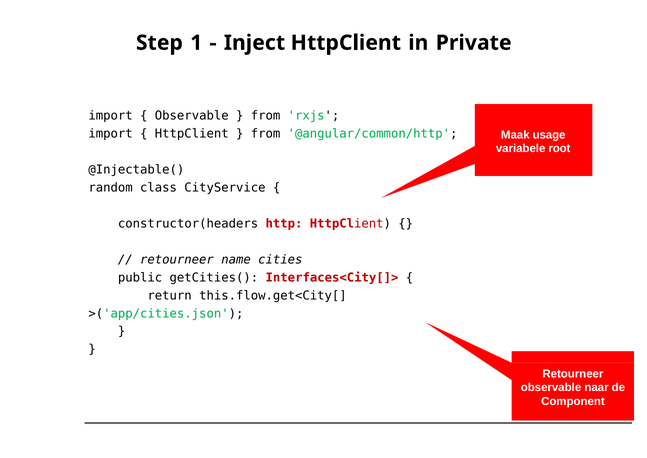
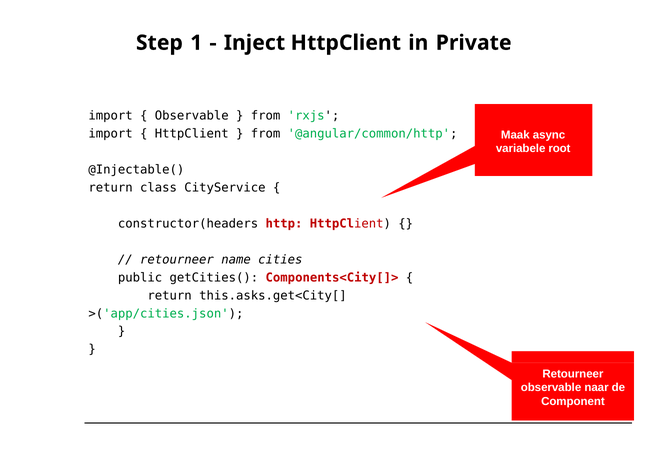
usage: usage -> async (549, 135)
random: random -> return (111, 188)
Interfaces<City[]>: Interfaces<City[]> -> Components<City[]> (332, 277)
this.flow.get<City[: this.flow.get<City[ -> this.asks.get<City[ (273, 295)
